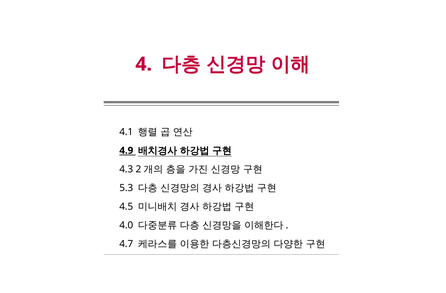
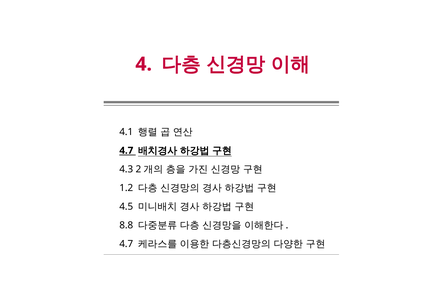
4.9: 4.9 -> 4.7 (126, 151)
5.3: 5.3 -> 1.2 (126, 188)
4.0: 4.0 -> 8.8 (126, 225)
